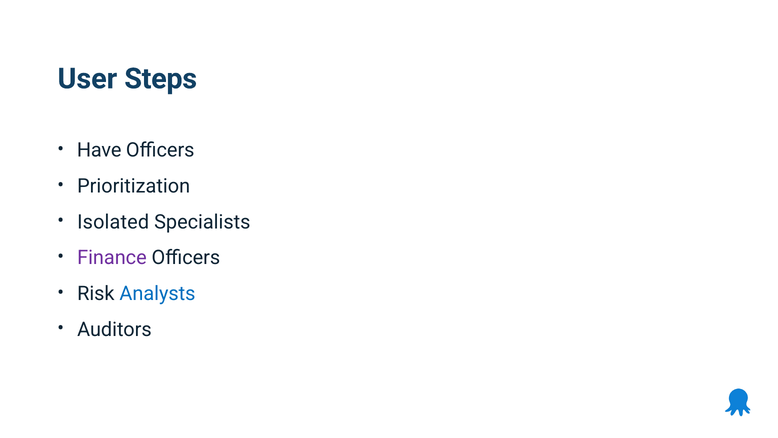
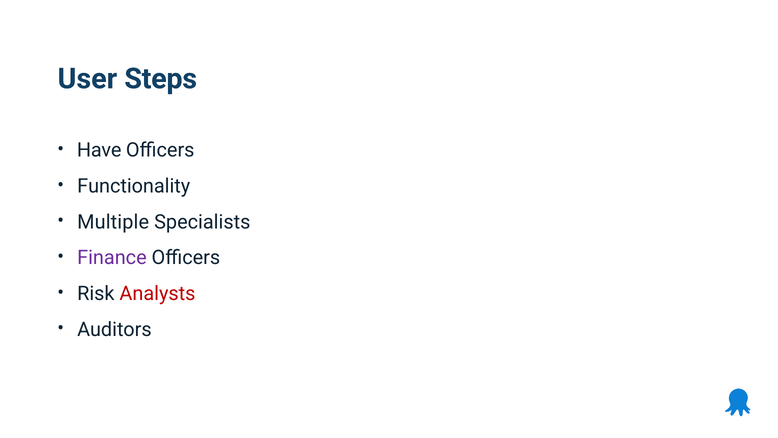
Prioritization: Prioritization -> Functionality (134, 186)
Isolated: Isolated -> Multiple (113, 222)
Analysts colour: blue -> red (157, 293)
